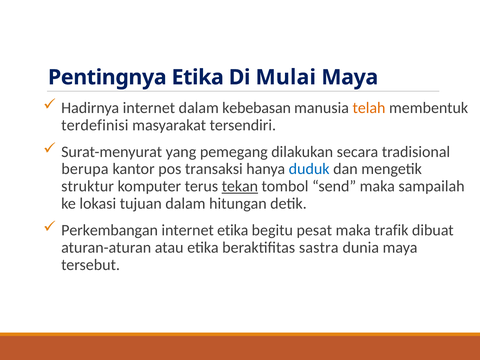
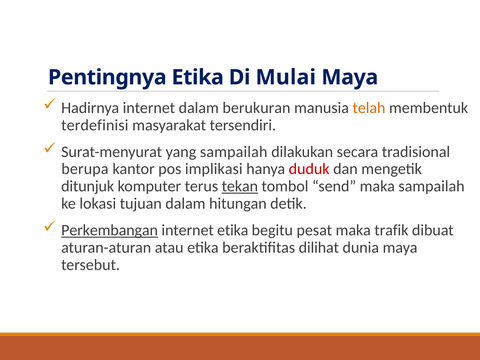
kebebasan: kebebasan -> berukuran (256, 108)
yang pemegang: pemegang -> sampailah (234, 152)
transaksi: transaksi -> implikasi (214, 169)
duduk colour: blue -> red (309, 169)
struktur: struktur -> ditunjuk (88, 186)
Perkembangan underline: none -> present (110, 230)
sastra: sastra -> dilihat (319, 247)
